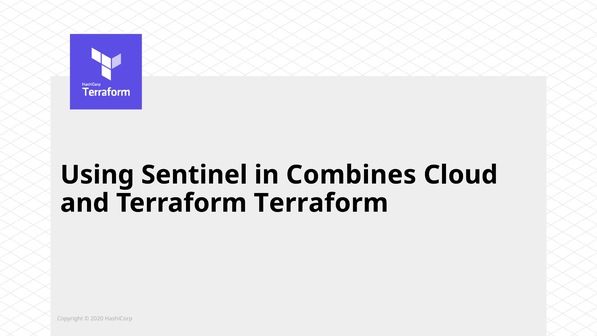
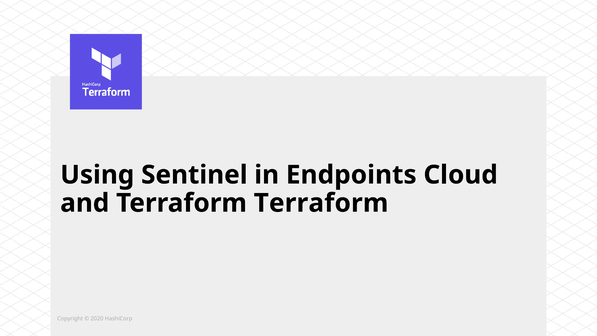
Combines: Combines -> Endpoints (351, 175)
